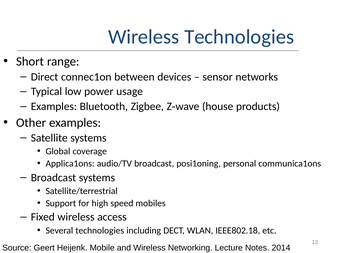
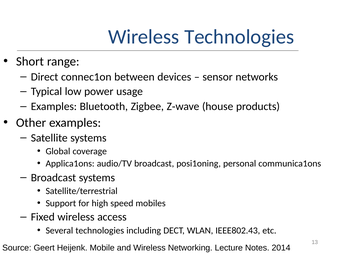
IEEE802.18: IEEE802.18 -> IEEE802.43 (238, 231)
